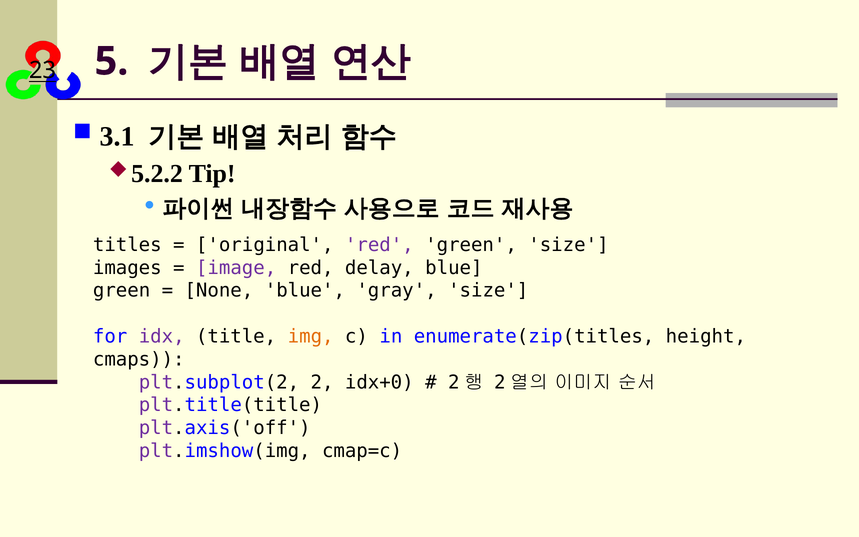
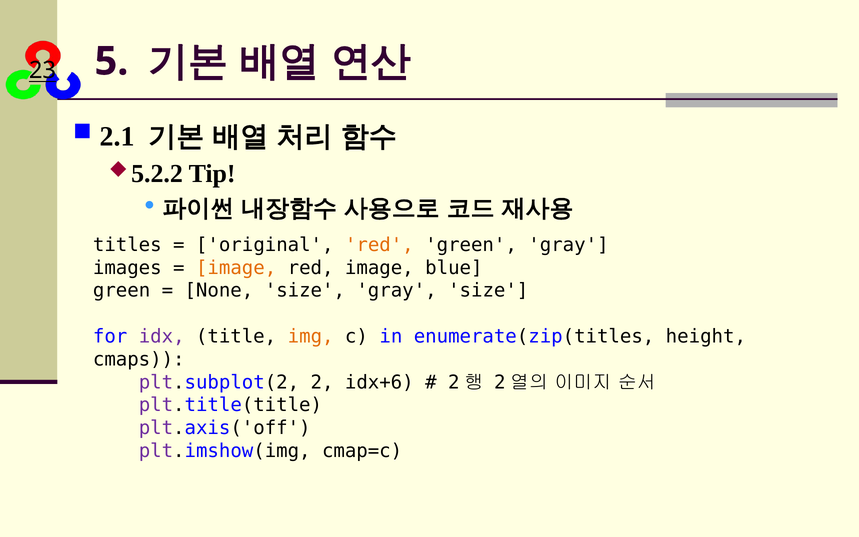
3.1: 3.1 -> 2.1 (117, 136)
red colour: purple -> orange (379, 245)
green size: size -> gray (568, 245)
image colour: purple -> orange (236, 268)
red delay: delay -> image (379, 268)
None blue: blue -> size (305, 291)
idx+0: idx+0 -> idx+6 (379, 382)
